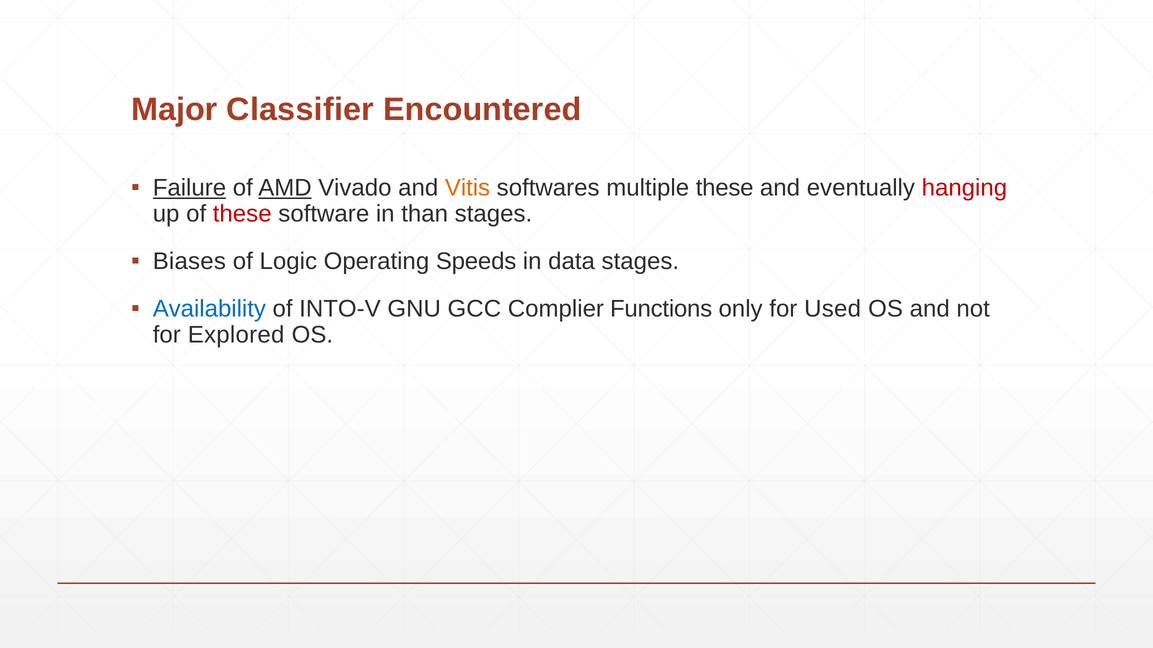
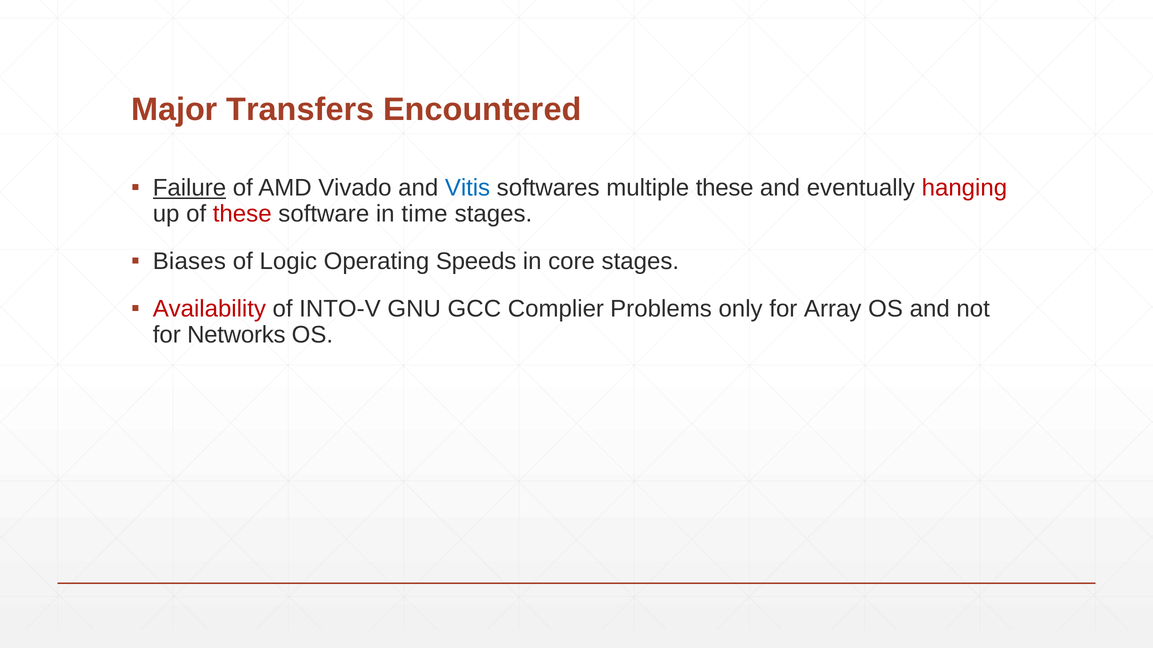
Classifier: Classifier -> Transfers (300, 110)
AMD underline: present -> none (285, 188)
Vitis colour: orange -> blue (467, 188)
than: than -> time (425, 214)
data: data -> core (572, 262)
Availability colour: blue -> red (209, 309)
Functions: Functions -> Problems (661, 309)
Used: Used -> Array (833, 309)
Explored: Explored -> Networks (236, 335)
